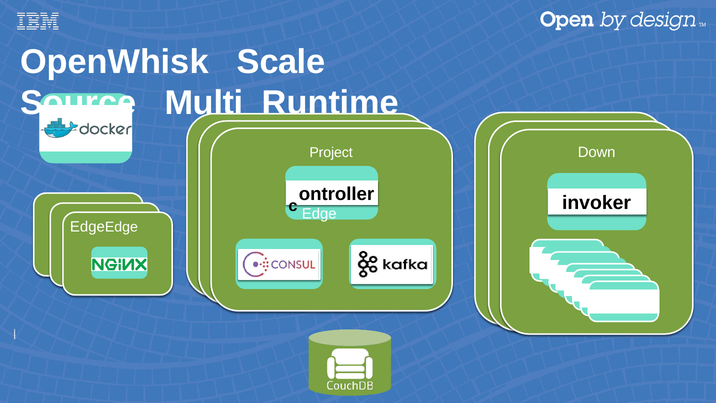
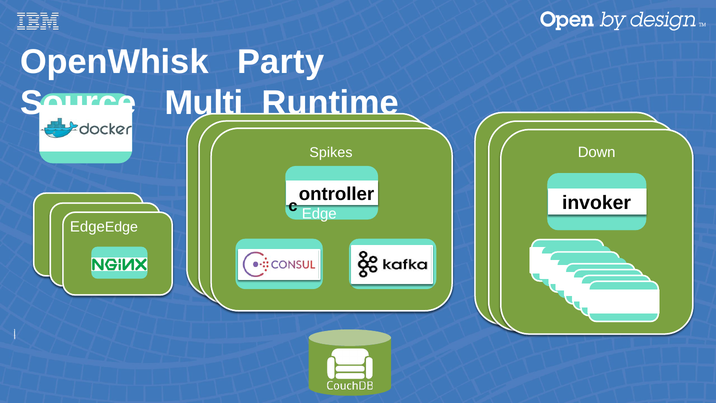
Scale: Scale -> Party (281, 62)
Project: Project -> Spikes (331, 152)
